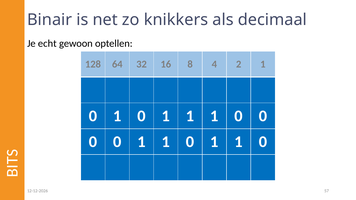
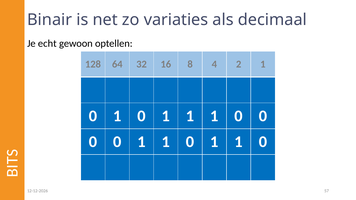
knikkers: knikkers -> variaties (176, 20)
